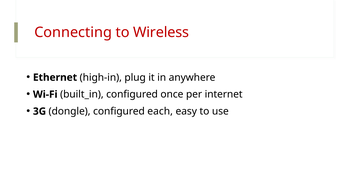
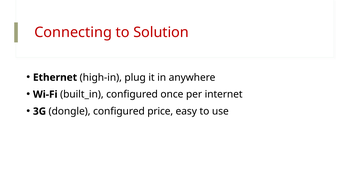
Wireless: Wireless -> Solution (161, 32)
each: each -> price (160, 111)
